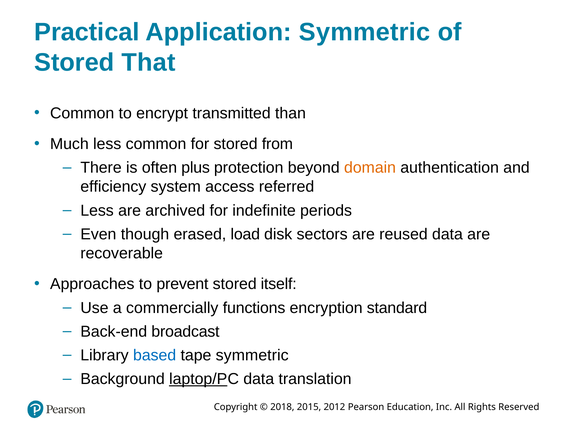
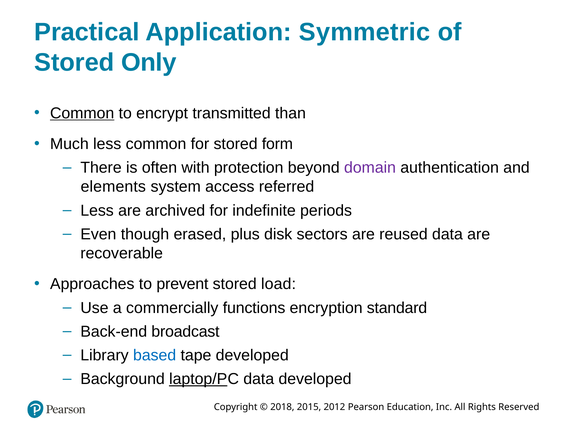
That: That -> Only (149, 63)
Common underline: none -> present (82, 113)
from: from -> form (277, 144)
plus: plus -> with (195, 168)
domain colour: orange -> purple (370, 168)
efficiency: efficiency -> elements (113, 187)
load: load -> plus (245, 234)
itself: itself -> load (279, 284)
tape symmetric: symmetric -> developed (252, 355)
data translation: translation -> developed (315, 379)
